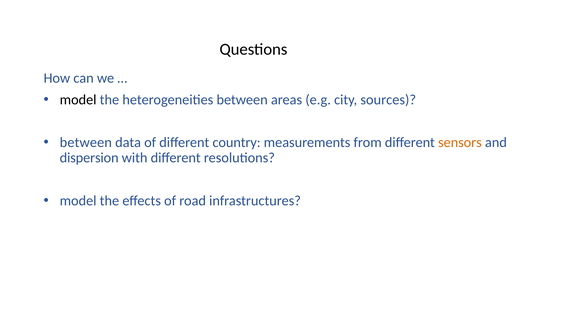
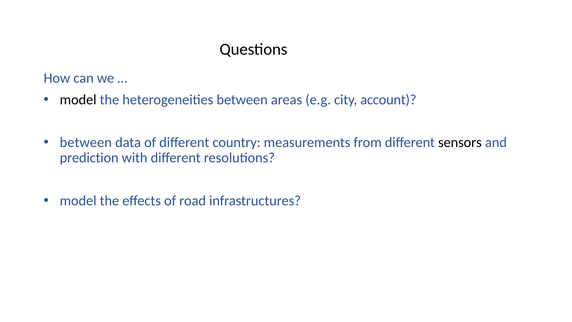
sources: sources -> account (388, 100)
sensors colour: orange -> black (460, 142)
dispersion: dispersion -> prediction (89, 158)
